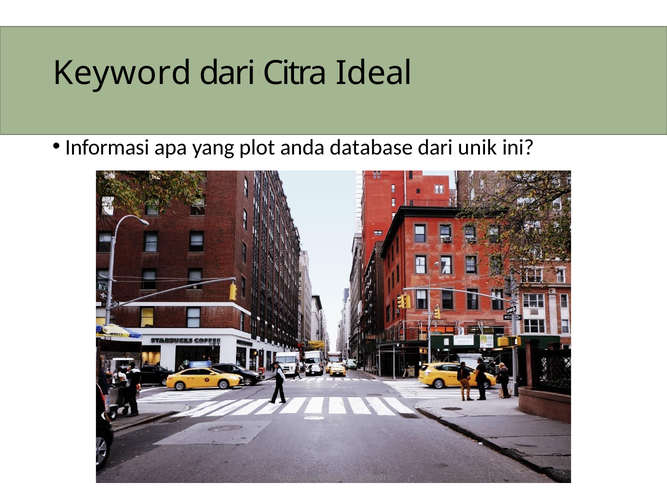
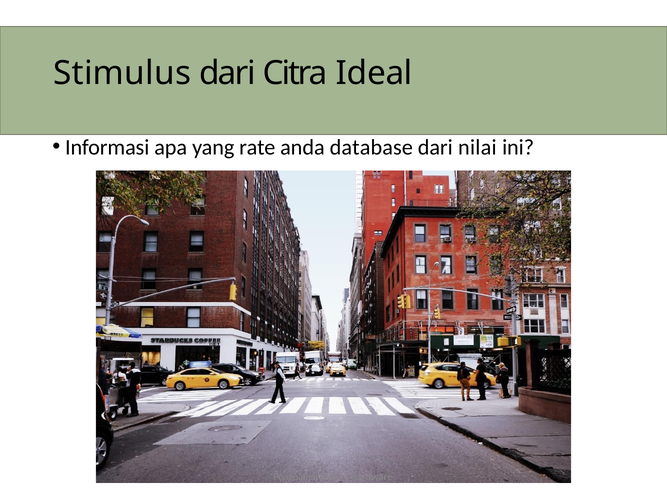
Keyword: Keyword -> Stimulus (122, 73)
plot: plot -> rate (257, 147)
unik: unik -> nilai (477, 147)
